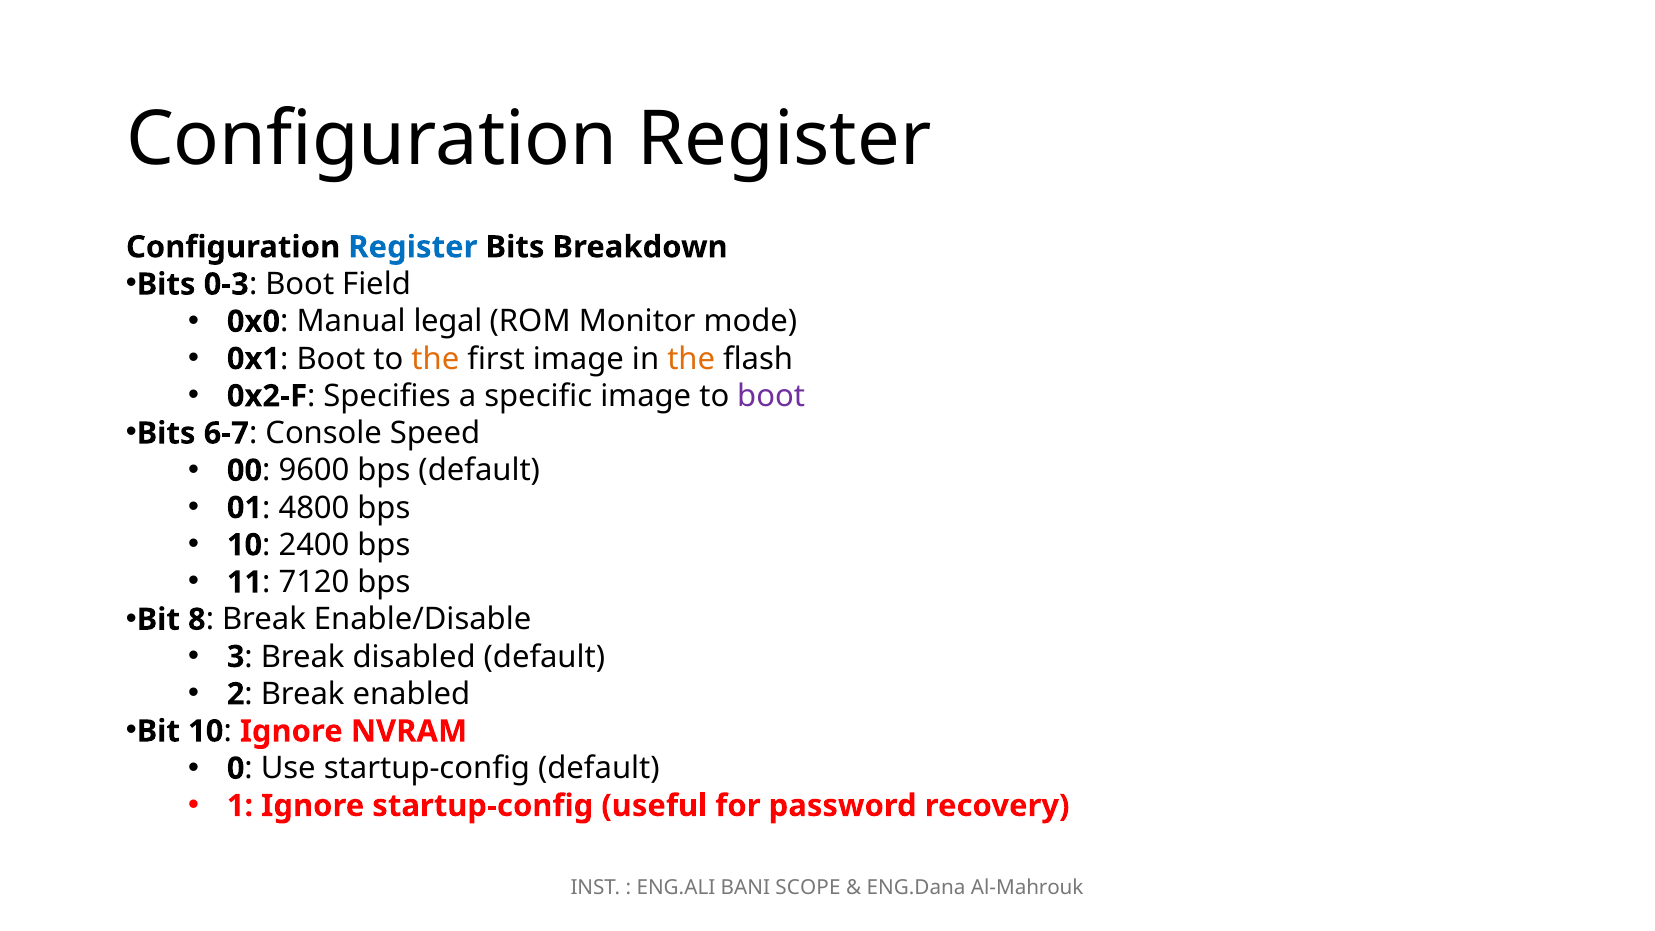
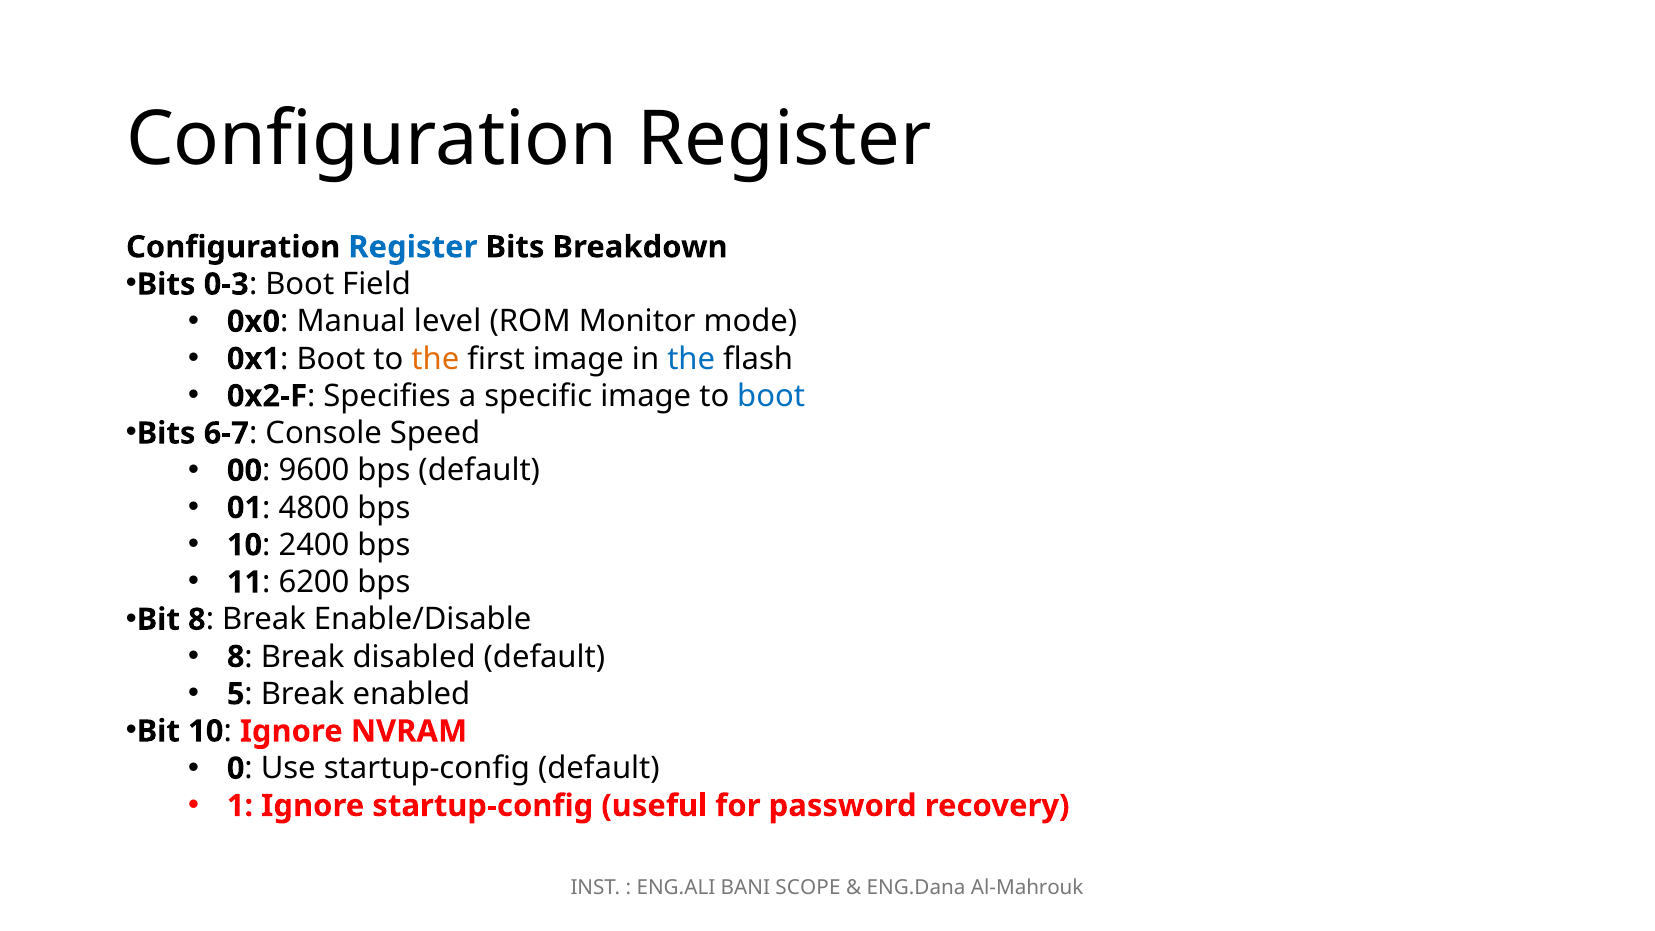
legal: legal -> level (448, 322)
the colour: orange -> blue (691, 359)
boot colour: purple -> blue (771, 396)
7120: 7120 -> 6200 (314, 582)
3: 3 -> 8 (236, 657)
2: 2 -> 5 (236, 694)
